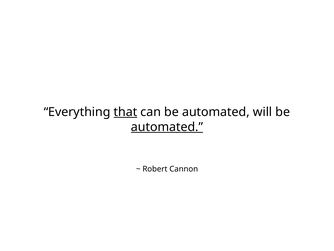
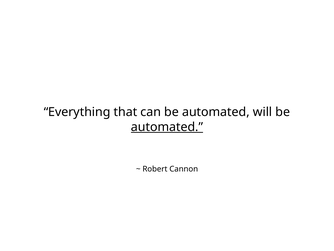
that underline: present -> none (125, 112)
